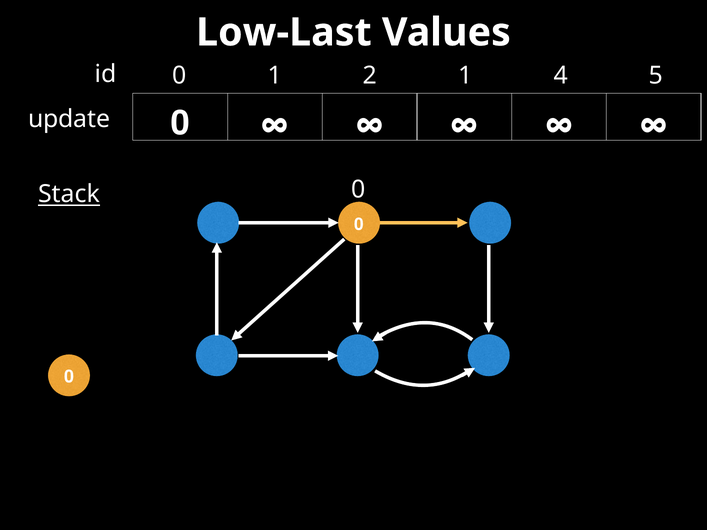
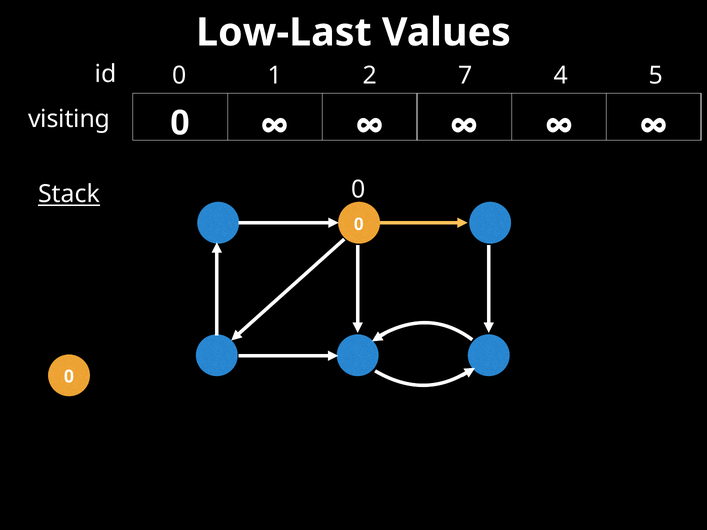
2 1: 1 -> 7 (465, 76)
update: update -> visiting (69, 119)
